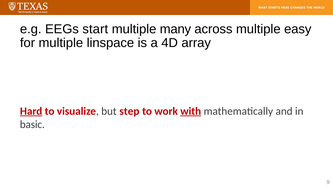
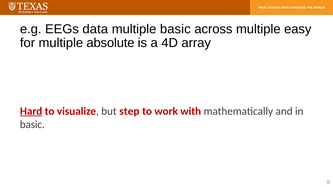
start: start -> data (95, 29)
multiple many: many -> basic (175, 29)
linspace: linspace -> absolute (110, 43)
with underline: present -> none (191, 111)
